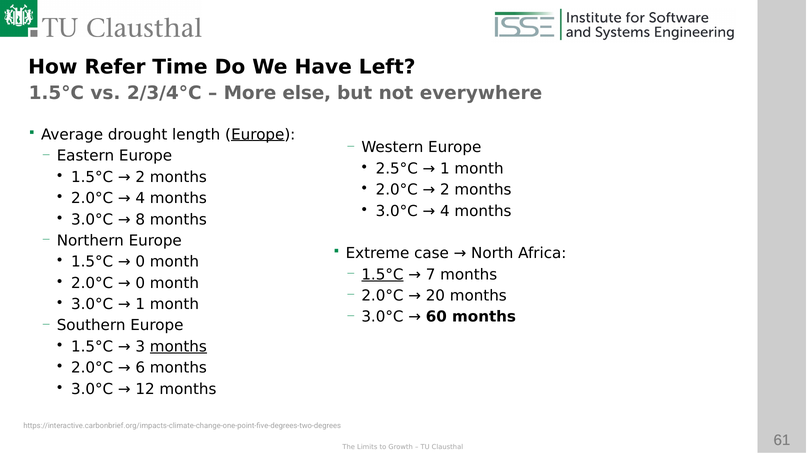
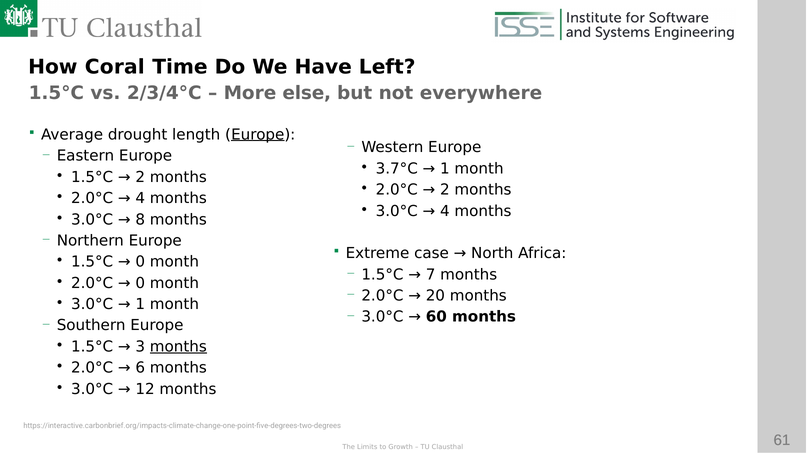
Refer: Refer -> Coral (115, 67)
2.5°C: 2.5°C -> 3.7°C (397, 169)
1.5°C underline: present -> none (382, 275)
